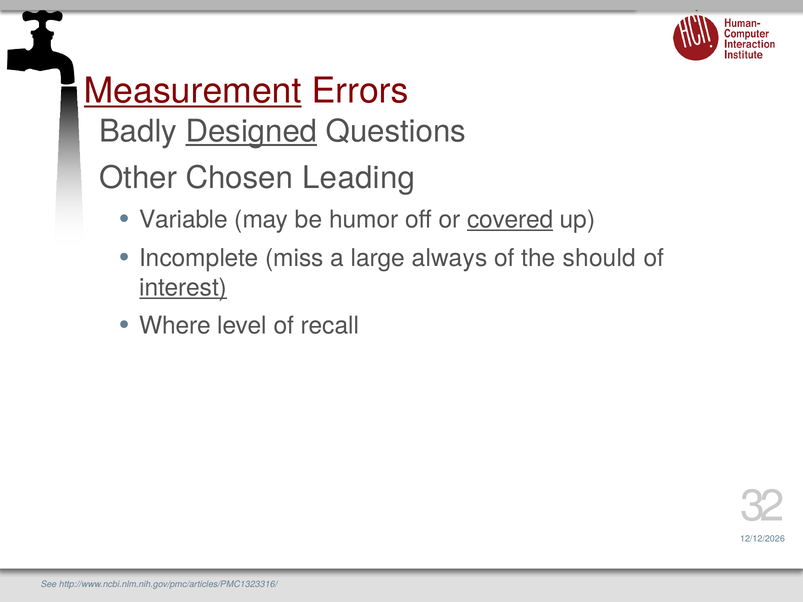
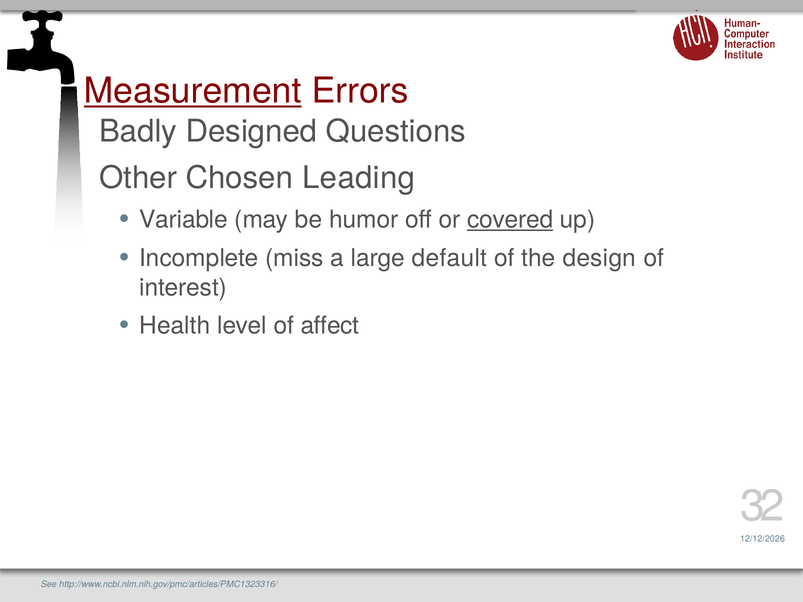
Designed underline: present -> none (251, 132)
always: always -> default (450, 258)
should: should -> design (599, 258)
interest underline: present -> none (183, 288)
Where: Where -> Health (175, 326)
recall: recall -> affect (330, 326)
